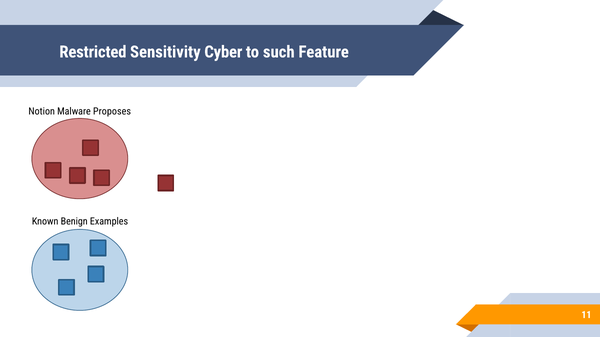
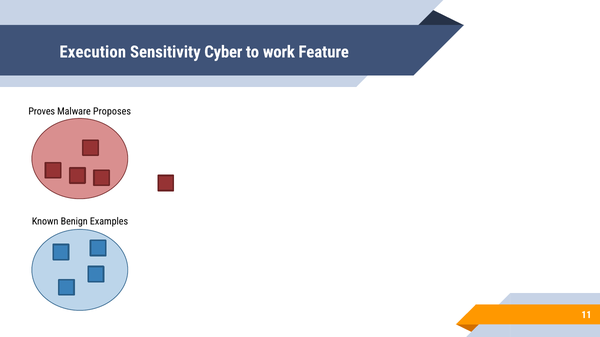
Restricted: Restricted -> Execution (93, 52)
such: such -> work (279, 52)
Notion: Notion -> Proves (42, 111)
